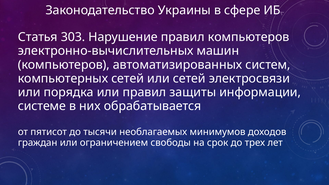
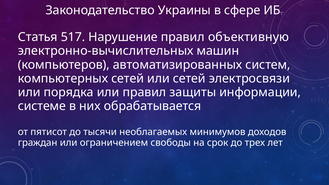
303: 303 -> 517 (73, 37)
правил компьютеров: компьютеров -> объективную (249, 37)
